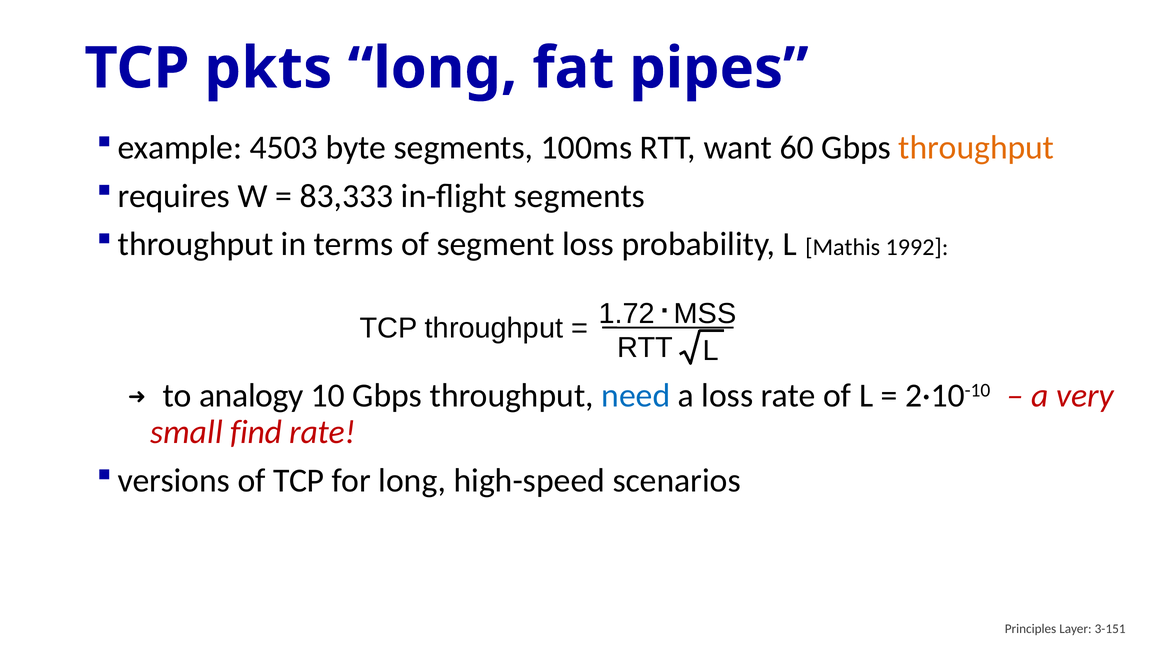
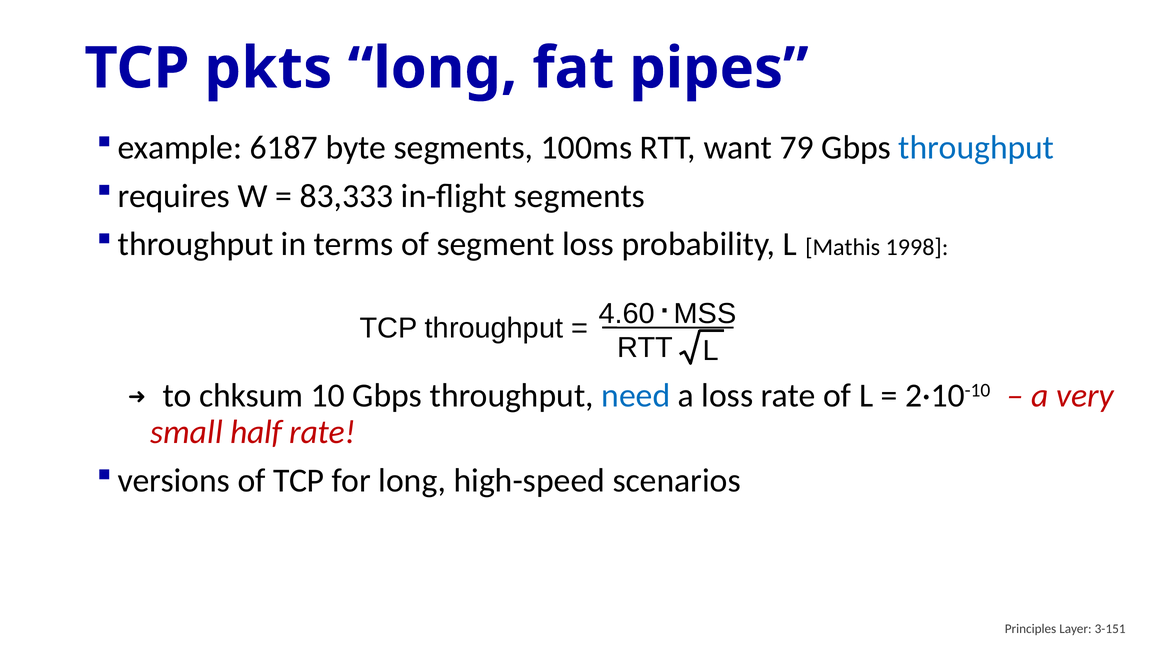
4503: 4503 -> 6187 (284, 148)
60: 60 -> 79 (797, 148)
throughput colour: orange -> blue (976, 148)
1992: 1992 -> 1998 (917, 248)
1.72: 1.72 -> 4.60 (627, 314)
analogy: analogy -> chksum (251, 396)
find: find -> half (256, 432)
